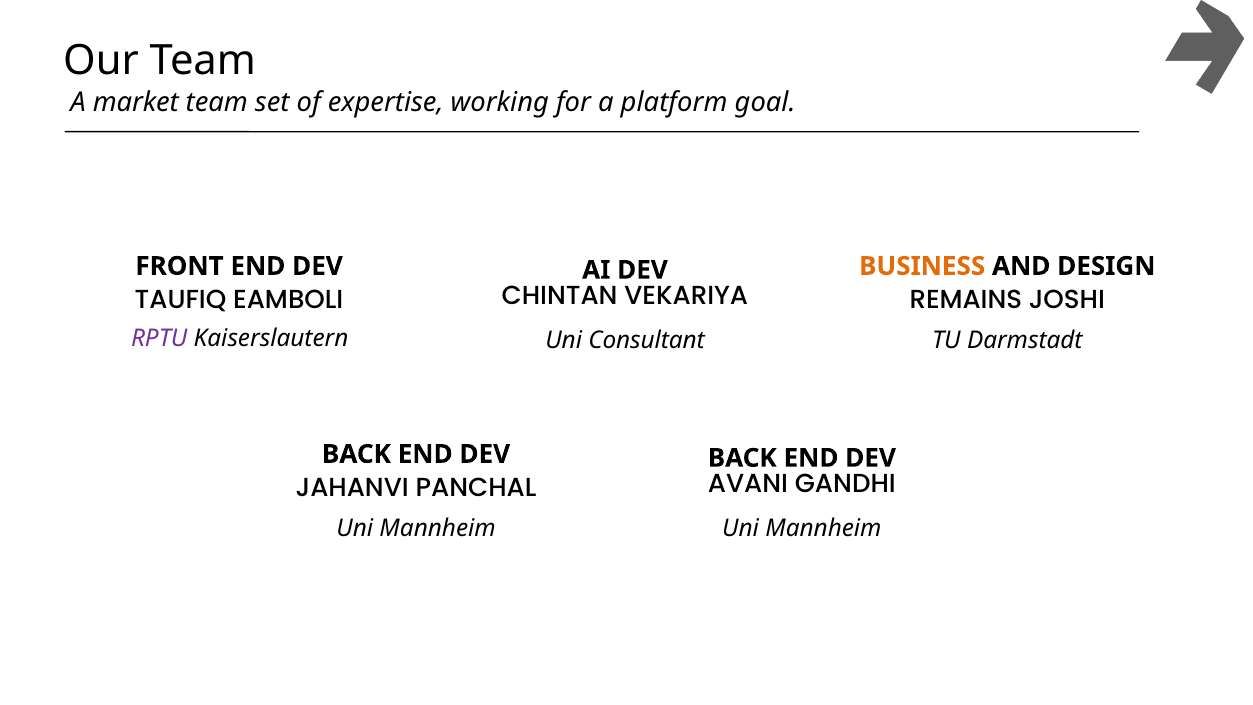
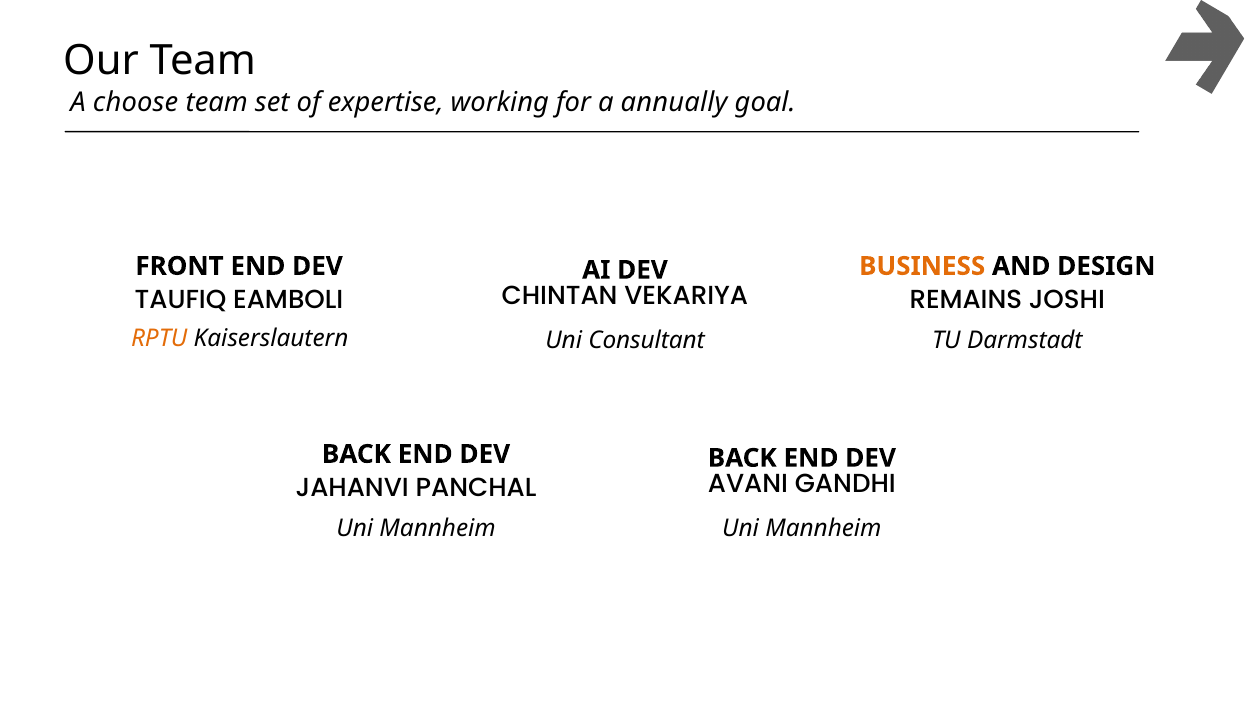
market: market -> choose (136, 102)
platform: platform -> annually (674, 102)
RPTU colour: purple -> orange (159, 338)
